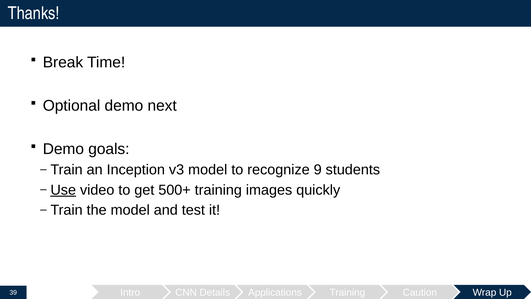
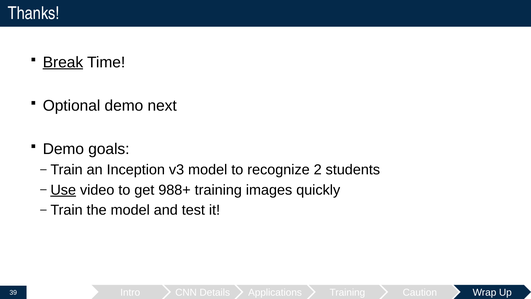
Break underline: none -> present (63, 62)
9: 9 -> 2 (318, 170)
500+: 500+ -> 988+ (175, 190)
